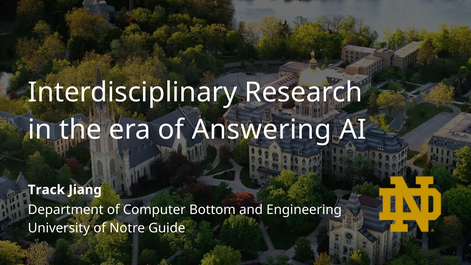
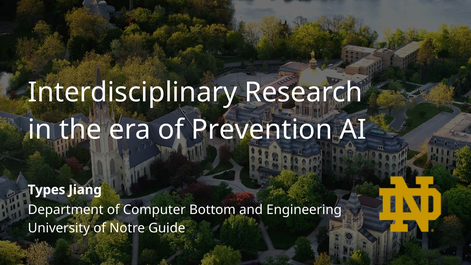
Answering: Answering -> Prevention (262, 130)
Track: Track -> Types (47, 190)
